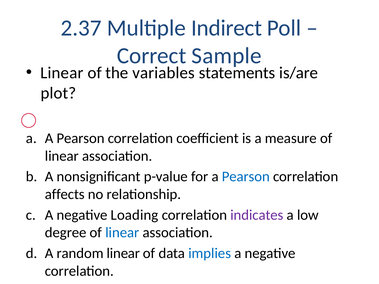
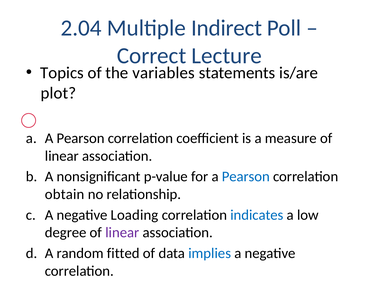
2.37: 2.37 -> 2.04 (81, 28)
Sample: Sample -> Lecture (227, 56)
Linear: Linear -> Topics (62, 73)
affects: affects -> obtain (65, 194)
indicates colour: purple -> blue (257, 215)
linear colour: blue -> purple (122, 233)
random linear: linear -> fitted (123, 253)
